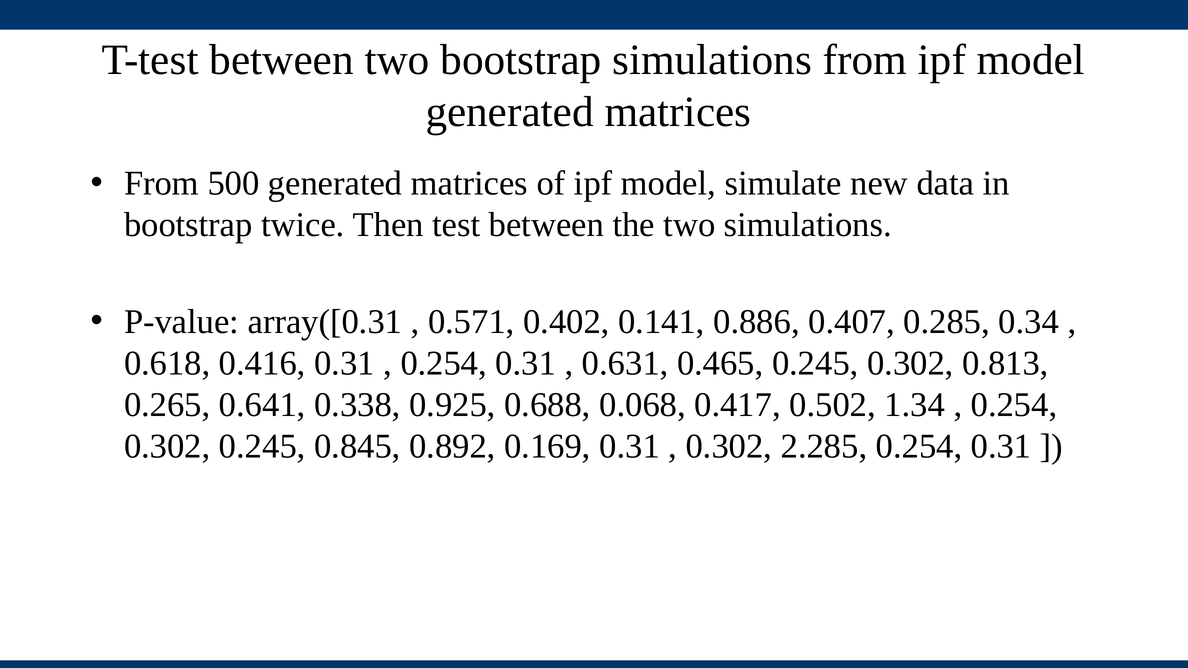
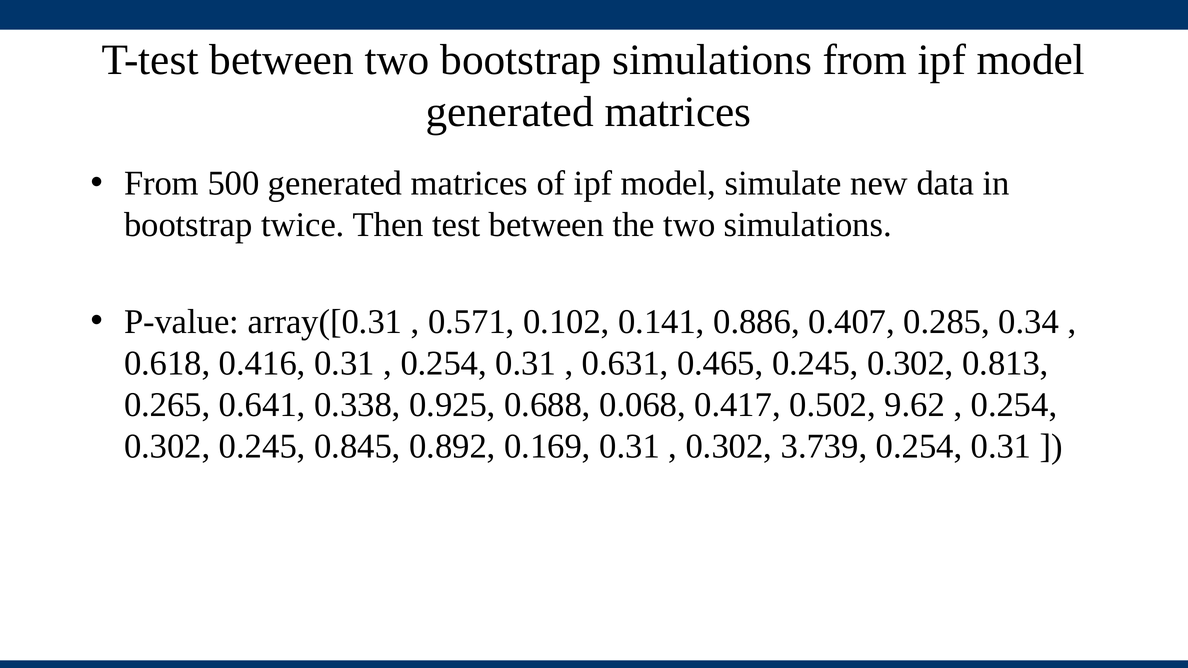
0.402: 0.402 -> 0.102 (566, 322)
1.34: 1.34 -> 9.62 (915, 405)
2.285: 2.285 -> 3.739 (824, 446)
